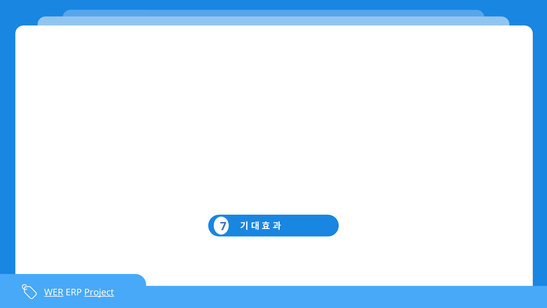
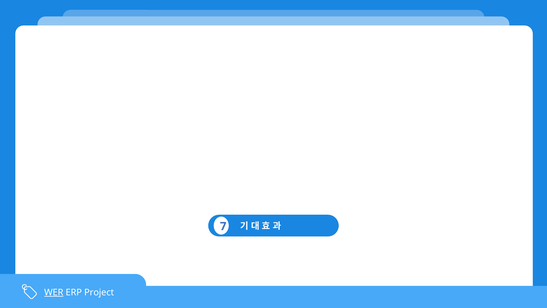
Project underline: present -> none (99, 292)
